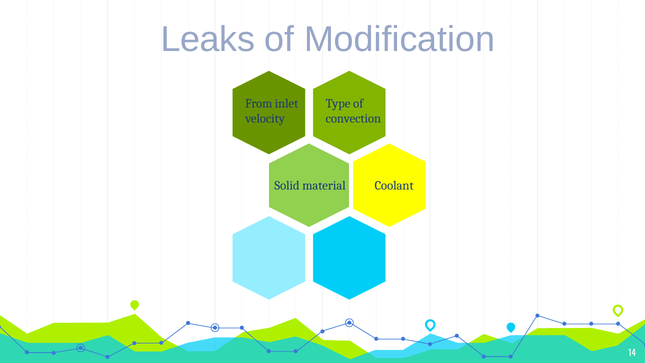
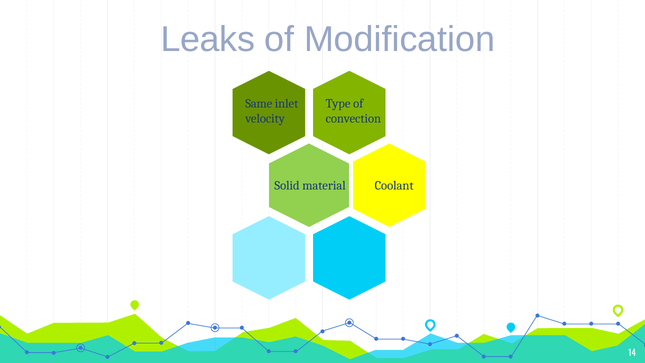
From: From -> Same (259, 104)
